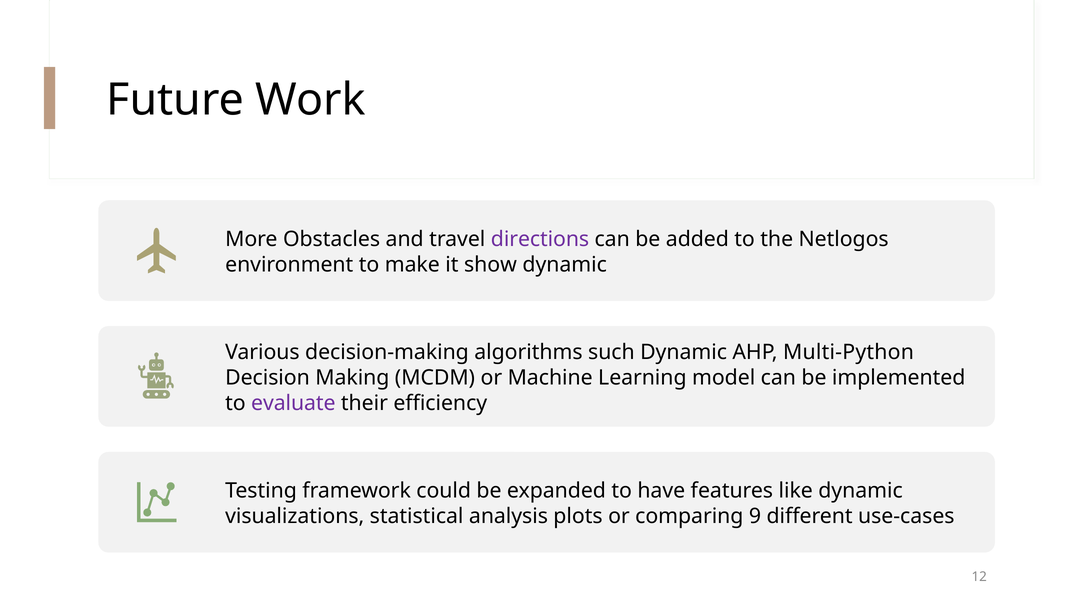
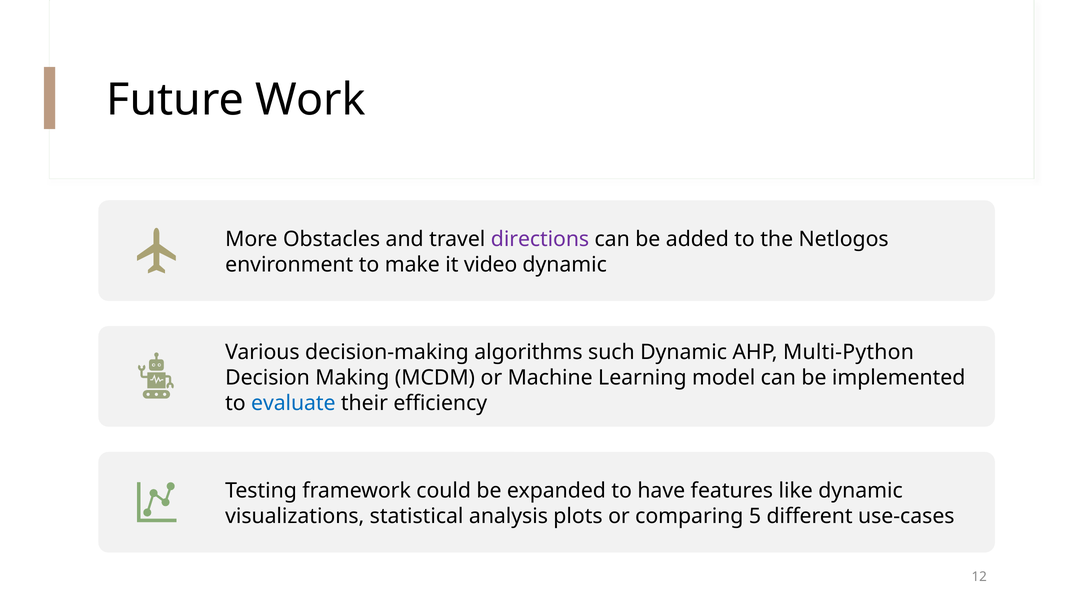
show: show -> video (491, 265)
evaluate colour: purple -> blue (293, 403)
9: 9 -> 5 (755, 516)
